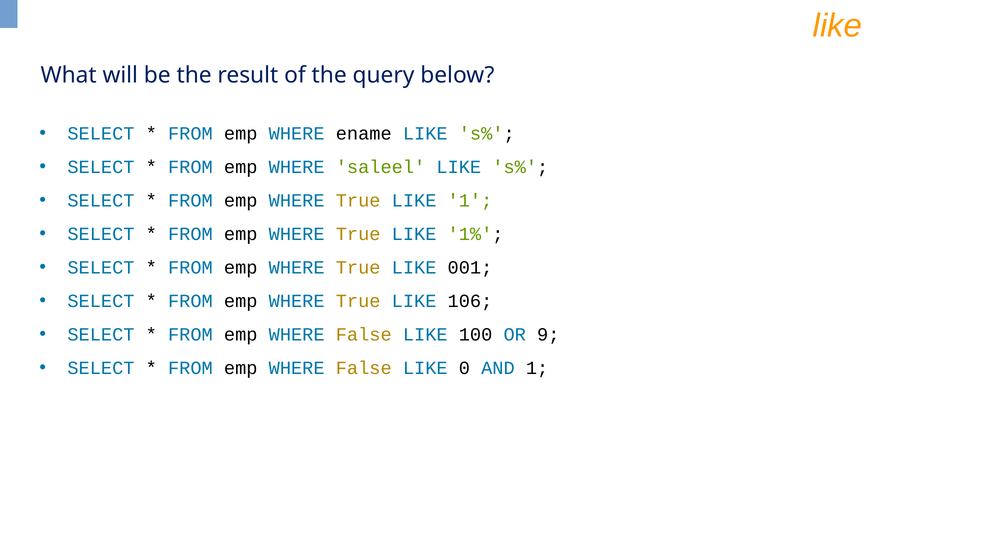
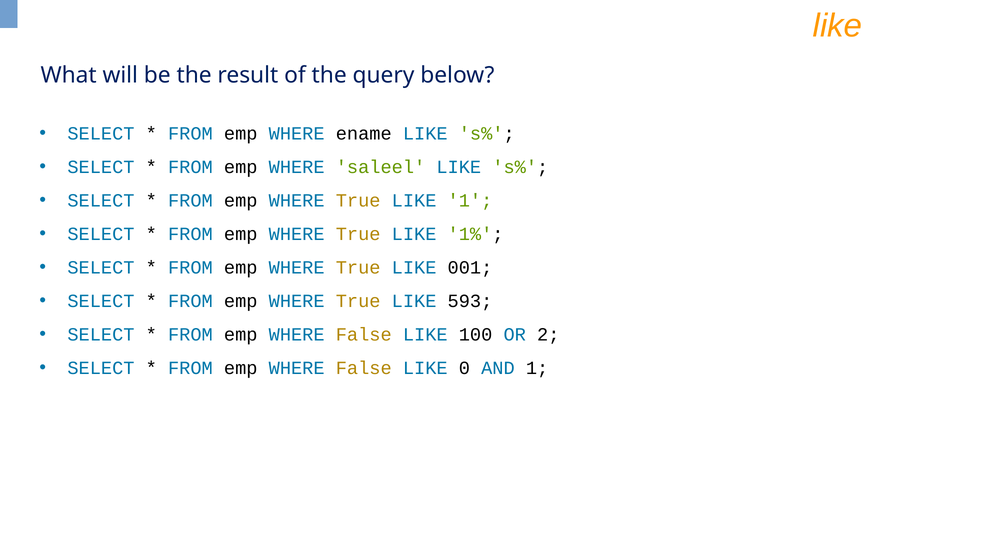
106: 106 -> 593 (470, 301)
9: 9 -> 2 (548, 335)
